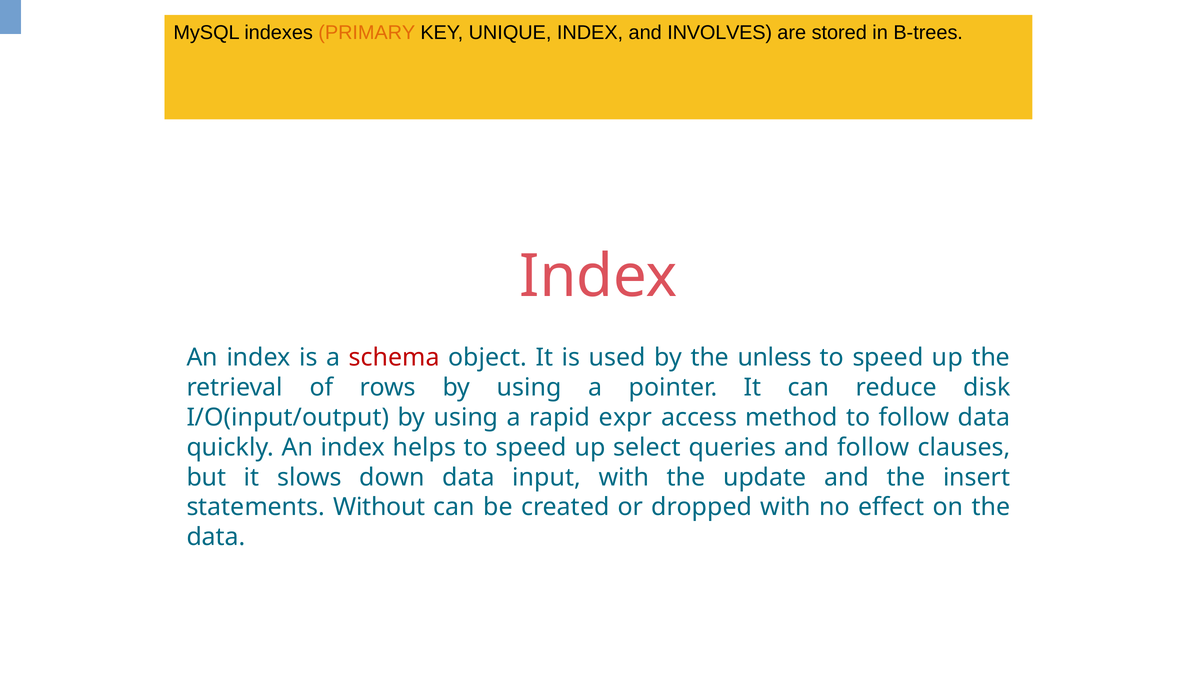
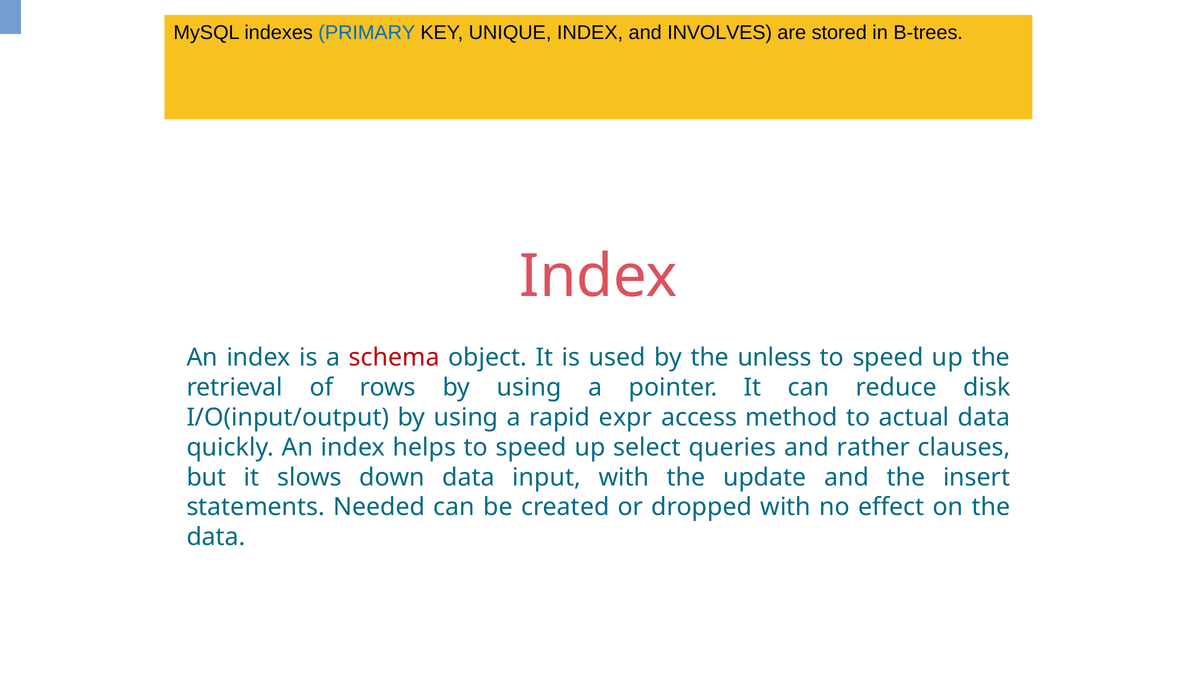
PRIMARY colour: orange -> blue (367, 33)
to follow: follow -> actual (914, 418)
and follow: follow -> rather (873, 448)
Without: Without -> Needed (379, 507)
